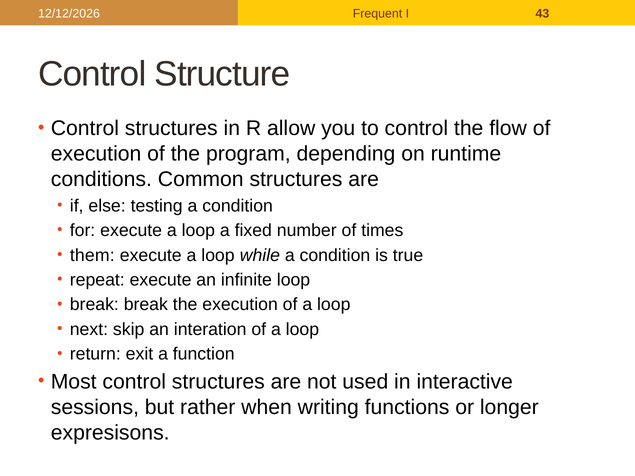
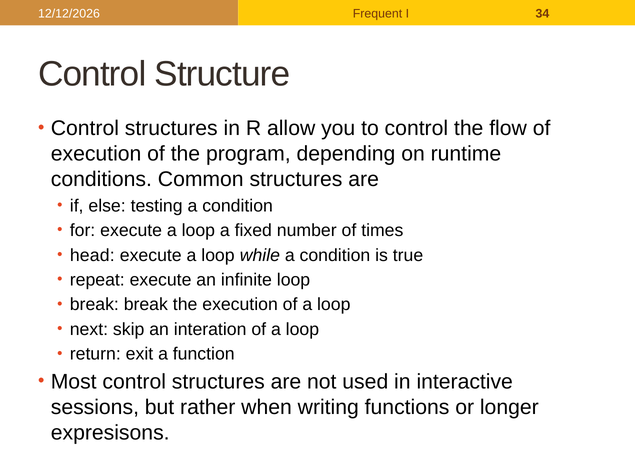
43: 43 -> 34 (542, 14)
them: them -> head (92, 255)
